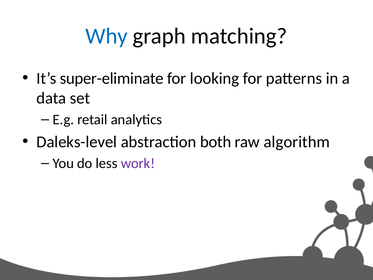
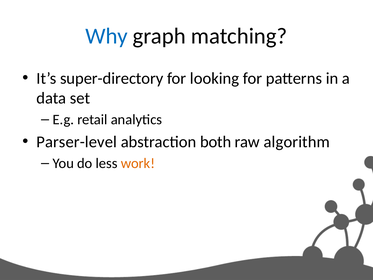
super-eliminate: super-eliminate -> super-directory (112, 78)
Daleks-level: Daleks-level -> Parser-level (77, 142)
work colour: purple -> orange (138, 163)
